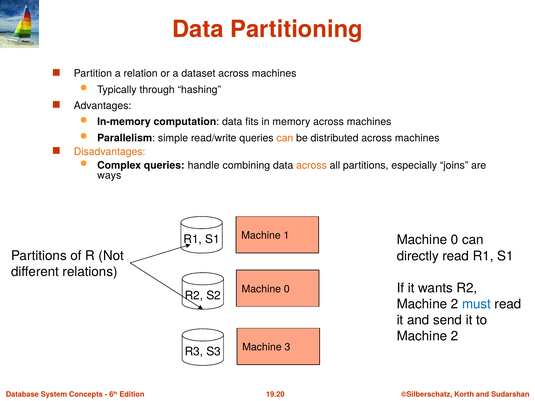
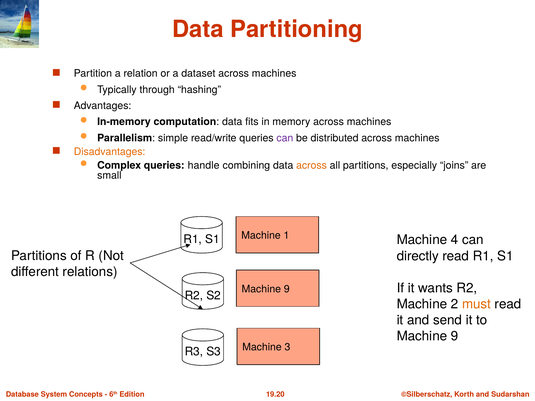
can colour: orange -> purple (285, 138)
ways: ways -> small (109, 175)
0: 0 -> 4 (455, 240)
0: 0 -> 9 (287, 289)
must colour: blue -> orange (476, 304)
2: 2 -> 9 (455, 336)
